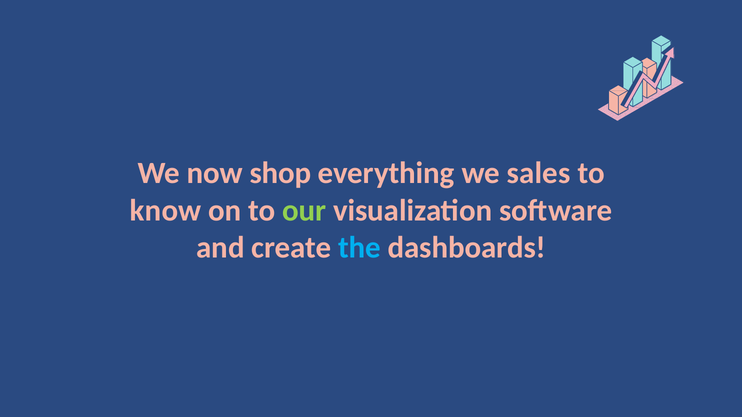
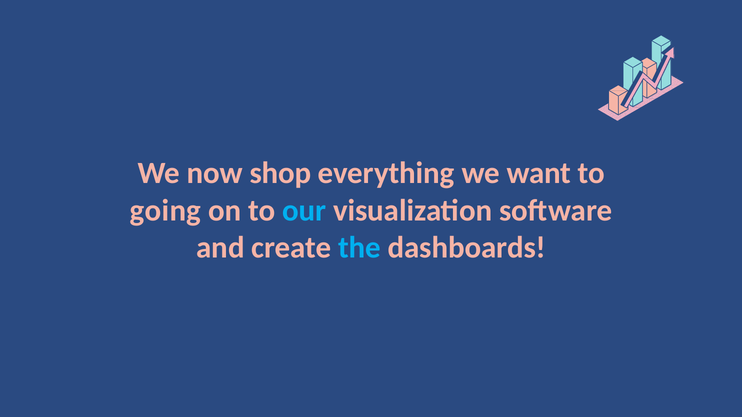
sales: sales -> want (539, 173)
know: know -> going (166, 211)
our colour: light green -> light blue (304, 211)
